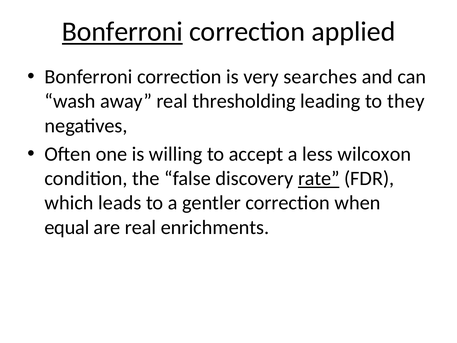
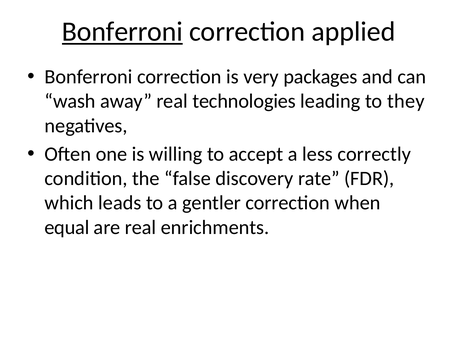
searches: searches -> packages (320, 77)
thresholding: thresholding -> technologies (244, 101)
wilcoxon: wilcoxon -> correctly (374, 154)
rate underline: present -> none (319, 178)
